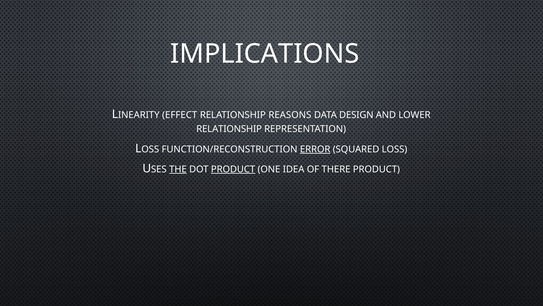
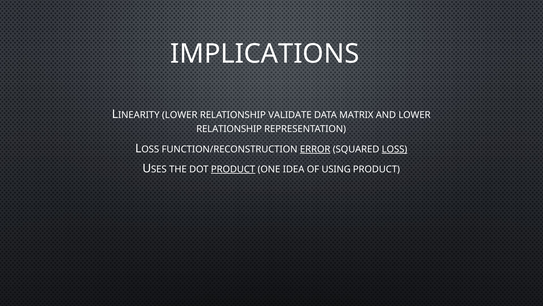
EFFECT: EFFECT -> LOWER (180, 115)
REASONS: REASONS -> VALIDATE (290, 115)
DESIGN: DESIGN -> MATRIX (356, 115)
LOSS underline: none -> present (394, 149)
THE underline: present -> none (178, 169)
THERE: THERE -> USING (336, 169)
